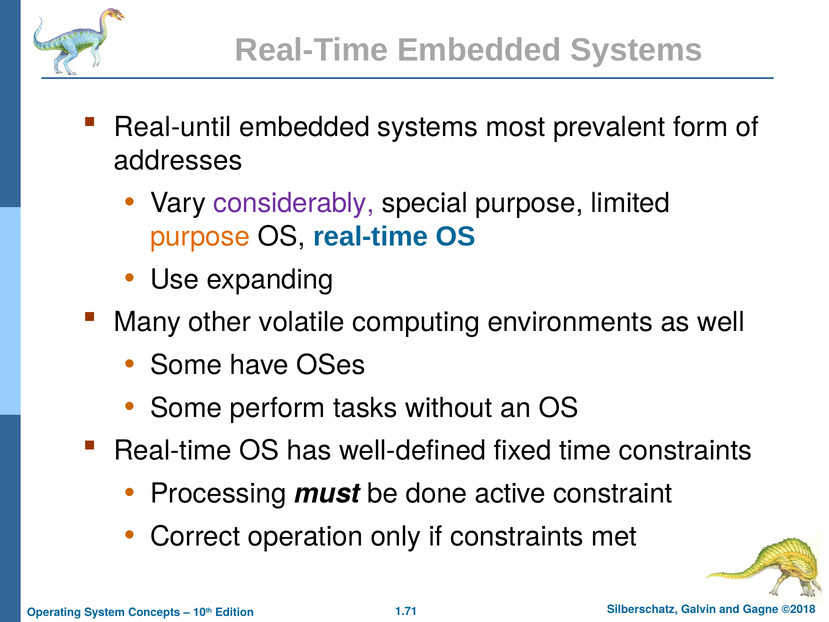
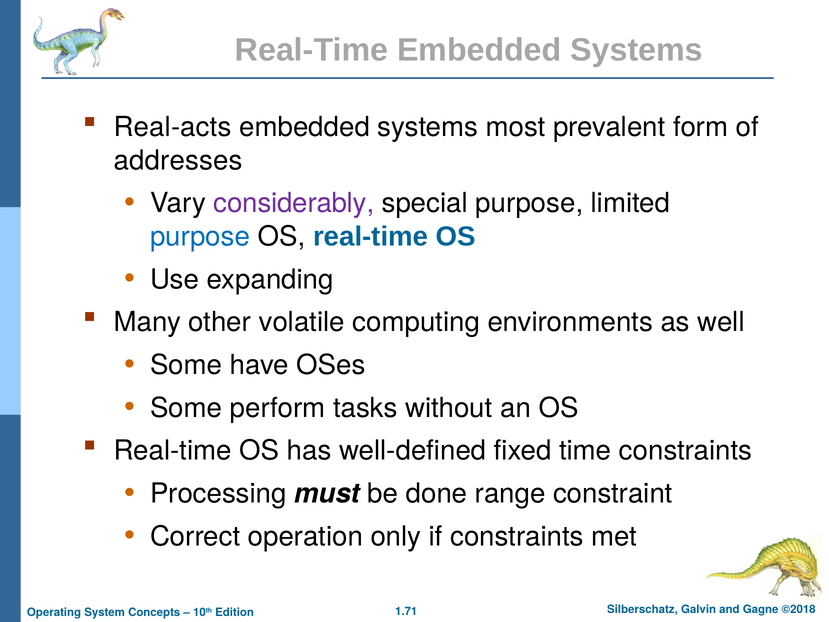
Real-until: Real-until -> Real-acts (173, 127)
purpose colour: orange -> blue (200, 236)
active: active -> range (510, 493)
